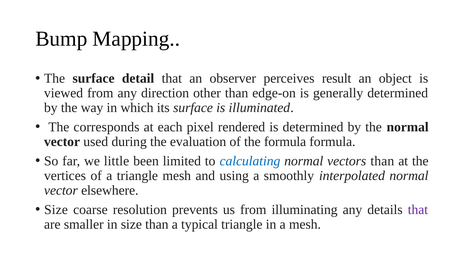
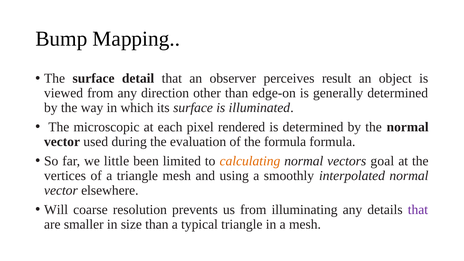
corresponds: corresponds -> microscopic (107, 127)
calculating colour: blue -> orange (250, 161)
vectors than: than -> goal (382, 161)
Size: Size -> Will (56, 210)
